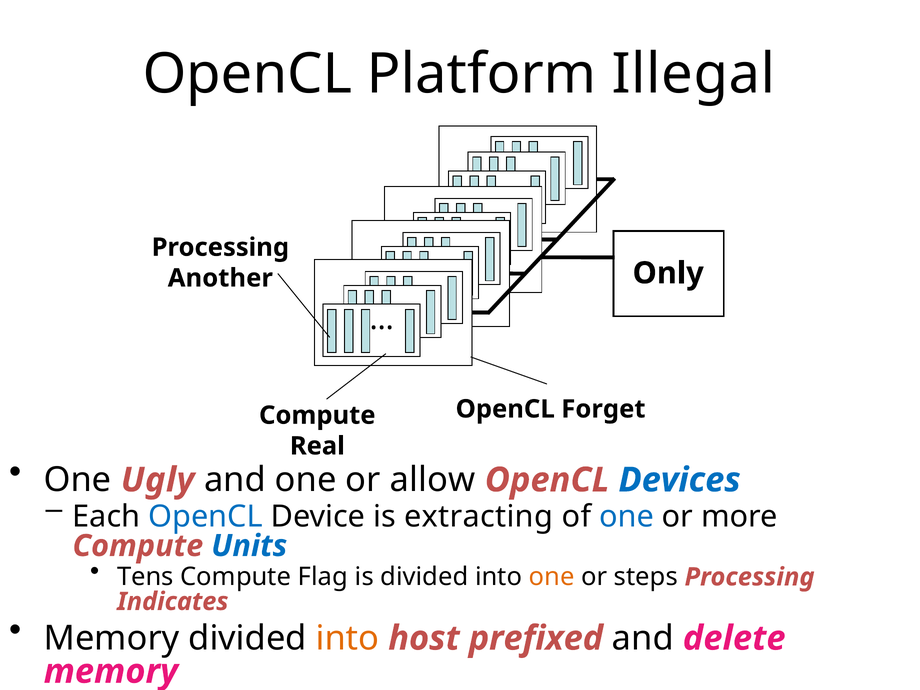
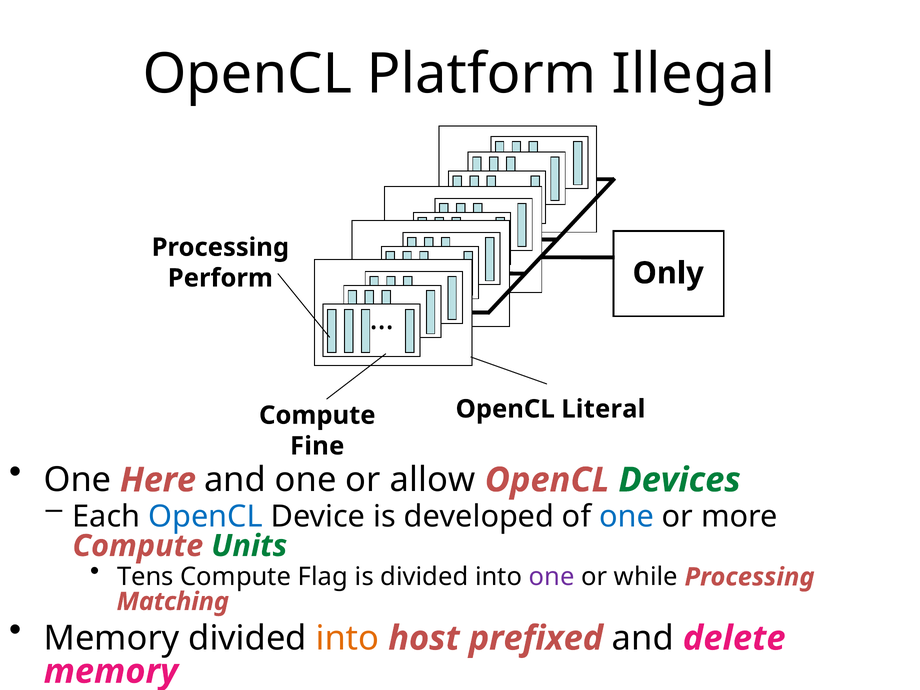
Another: Another -> Perform (220, 278)
Forget: Forget -> Literal (603, 409)
Real: Real -> Fine (317, 446)
Ugly: Ugly -> Here (158, 480)
Devices colour: blue -> green (680, 480)
extracting: extracting -> developed (479, 516)
Units colour: blue -> green (249, 546)
one colour: orange -> purple (552, 577)
steps: steps -> while (646, 577)
Indicates: Indicates -> Matching (173, 602)
